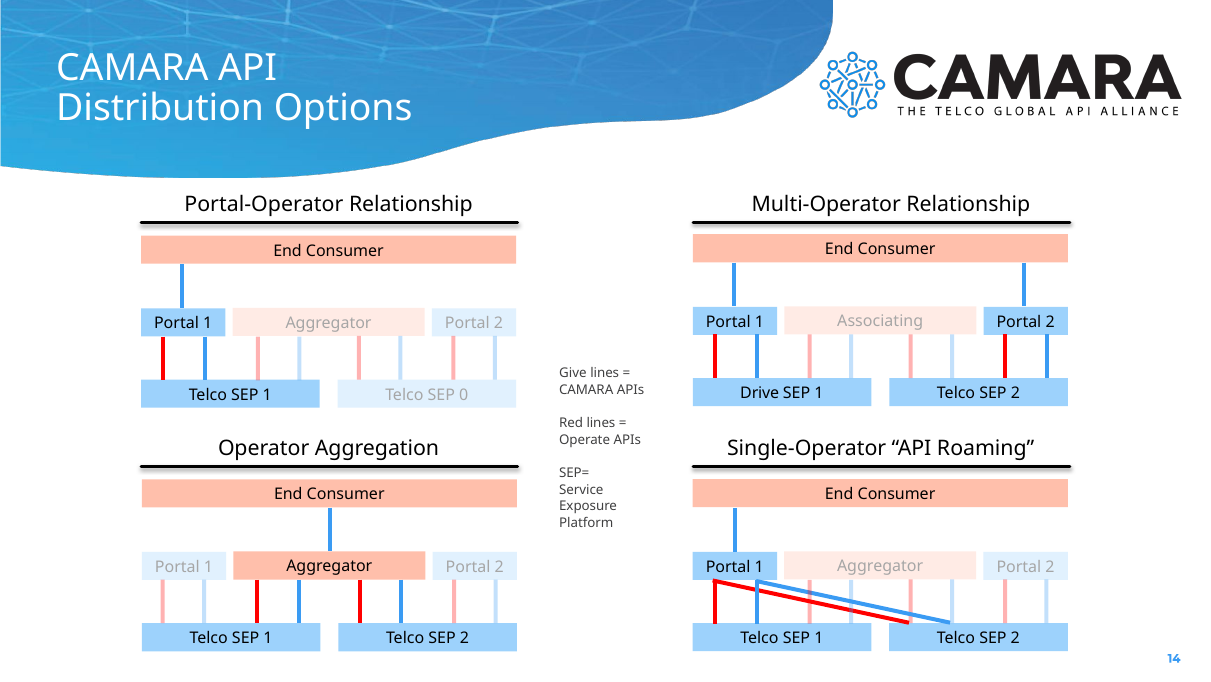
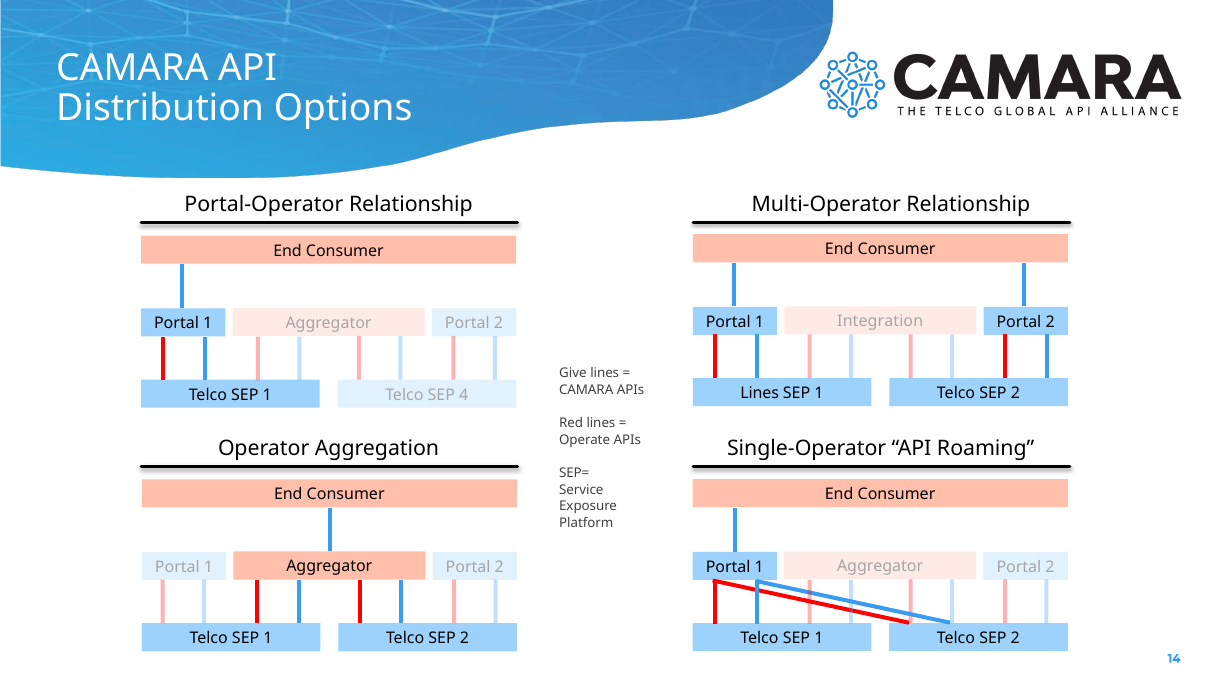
Associating: Associating -> Integration (880, 321)
Drive: Drive -> Lines (760, 393)
0: 0 -> 4 (464, 395)
